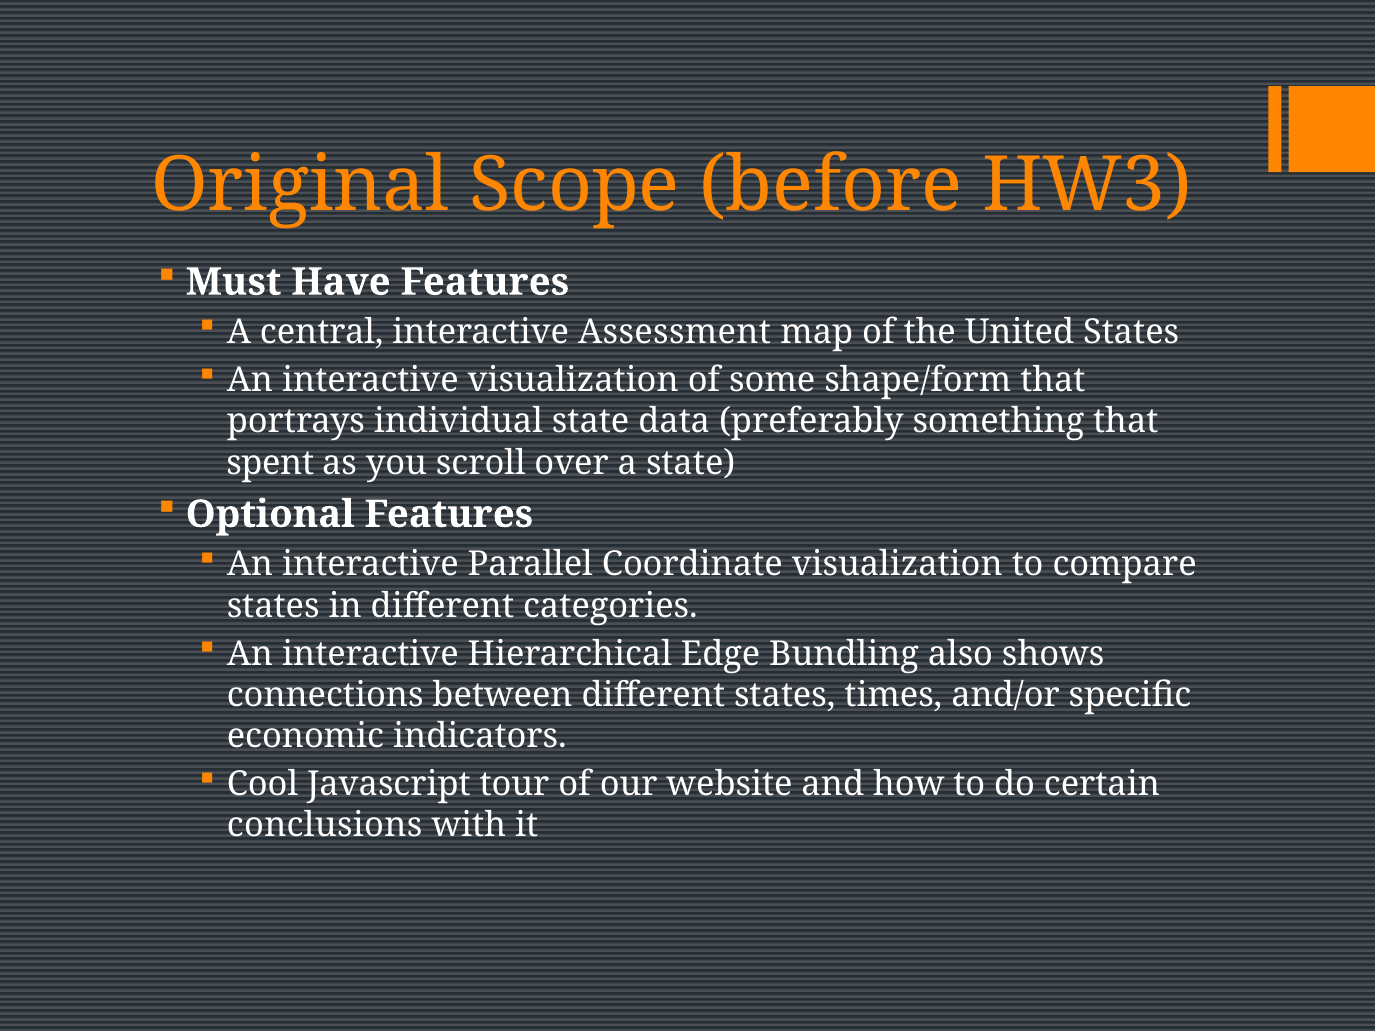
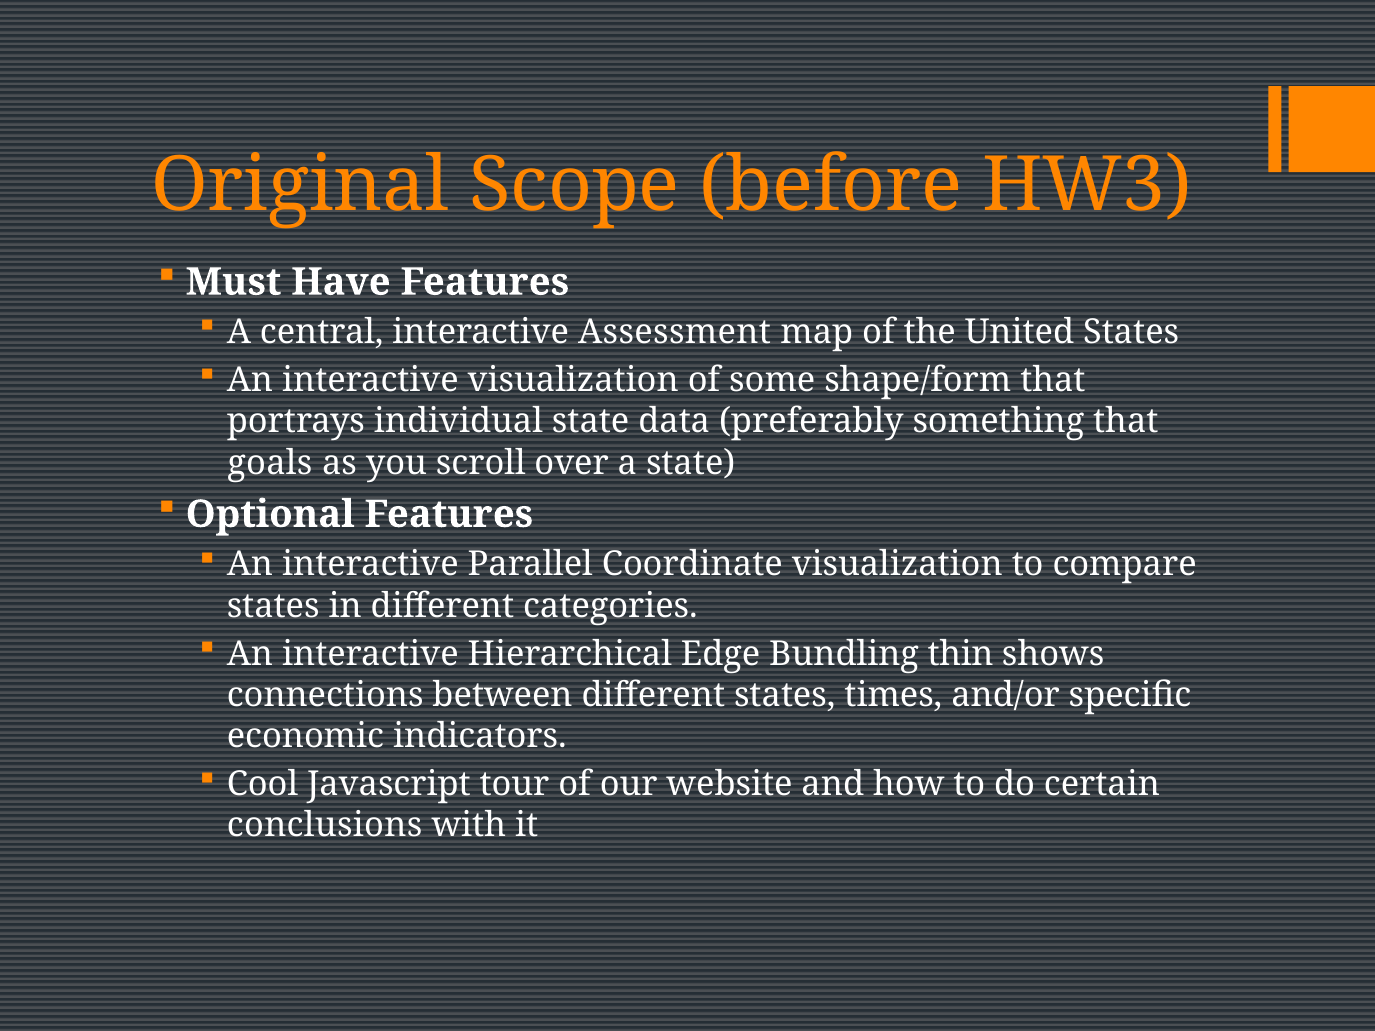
spent: spent -> goals (270, 463)
also: also -> thin (961, 654)
